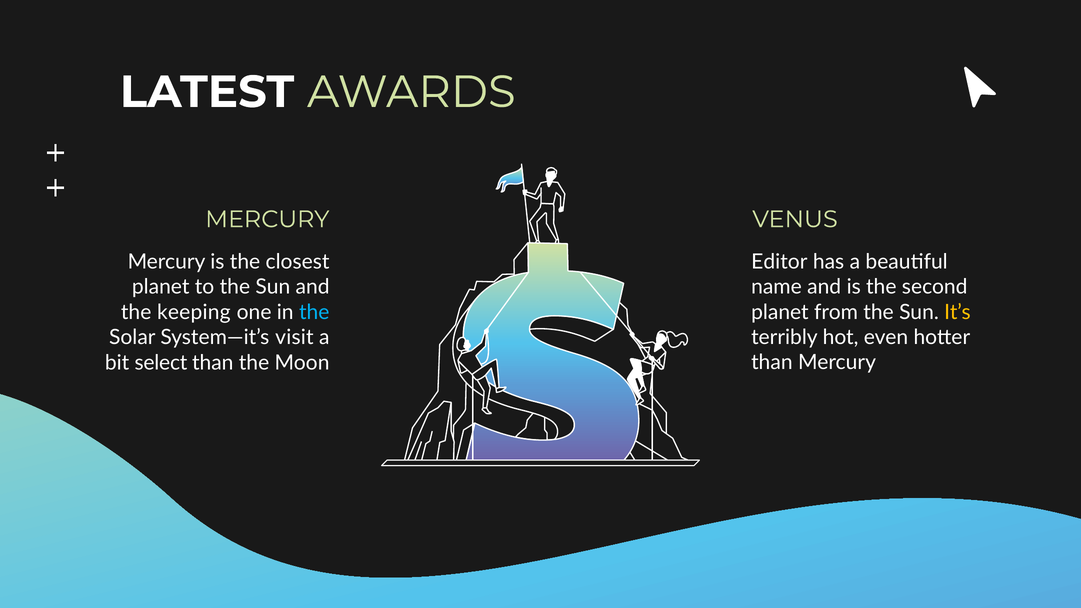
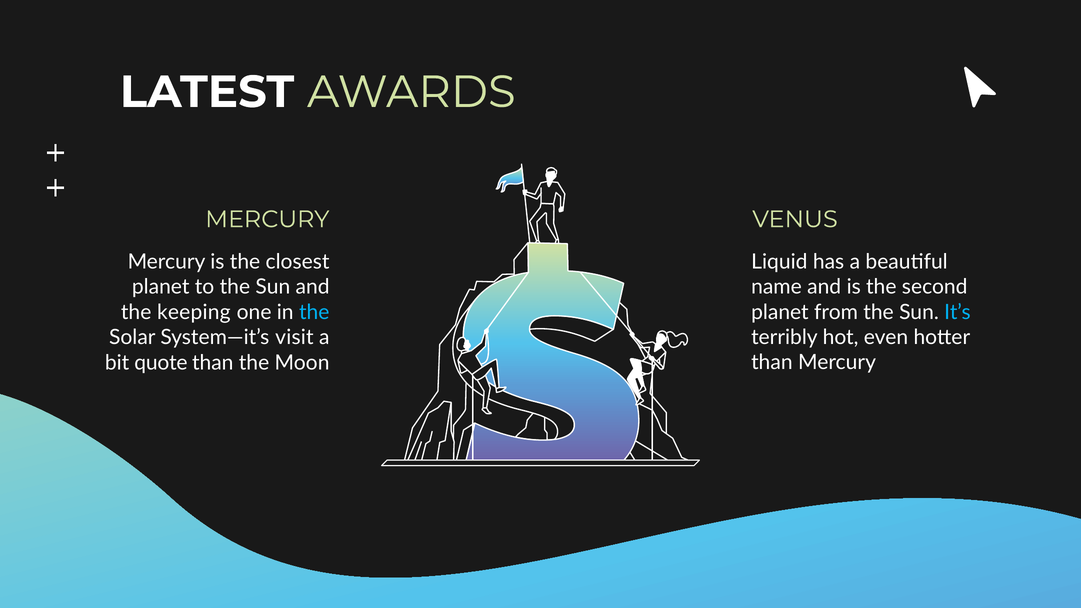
Editor: Editor -> Liquid (779, 262)
It’s colour: yellow -> light blue (957, 312)
select: select -> quote (161, 363)
